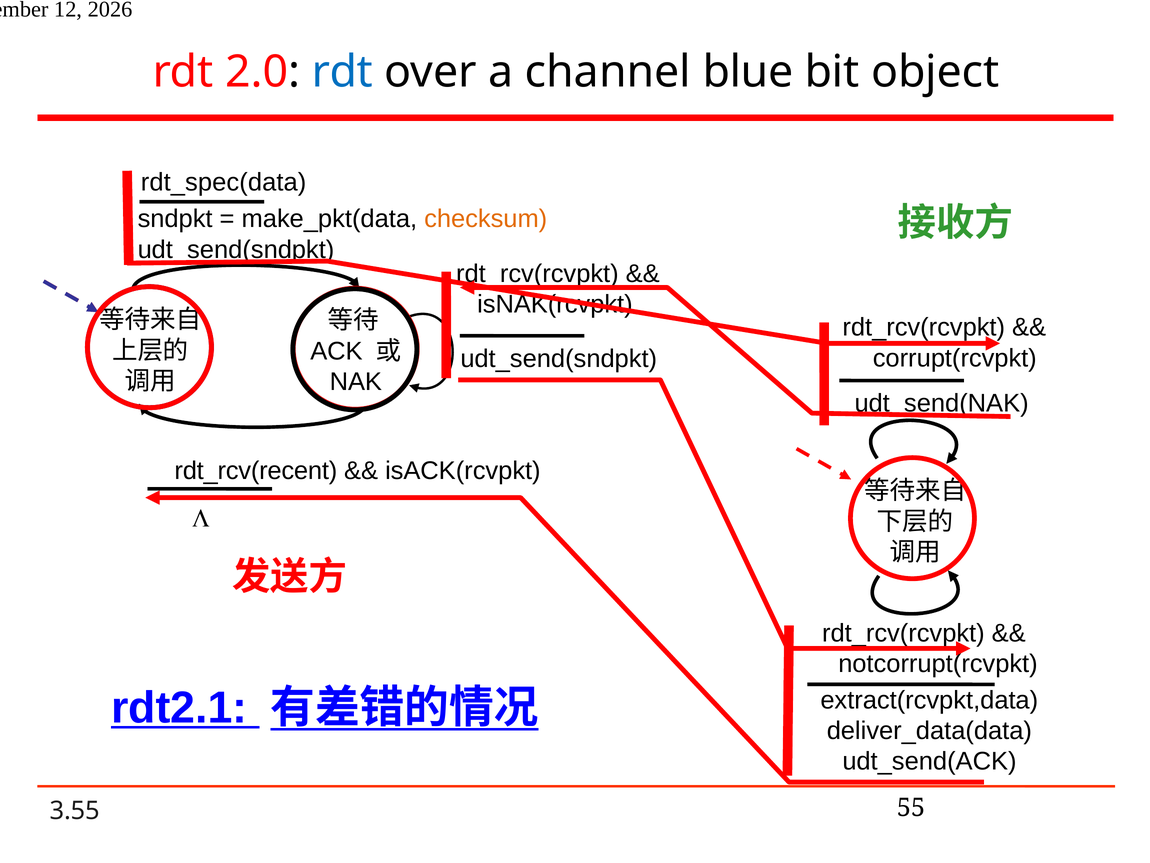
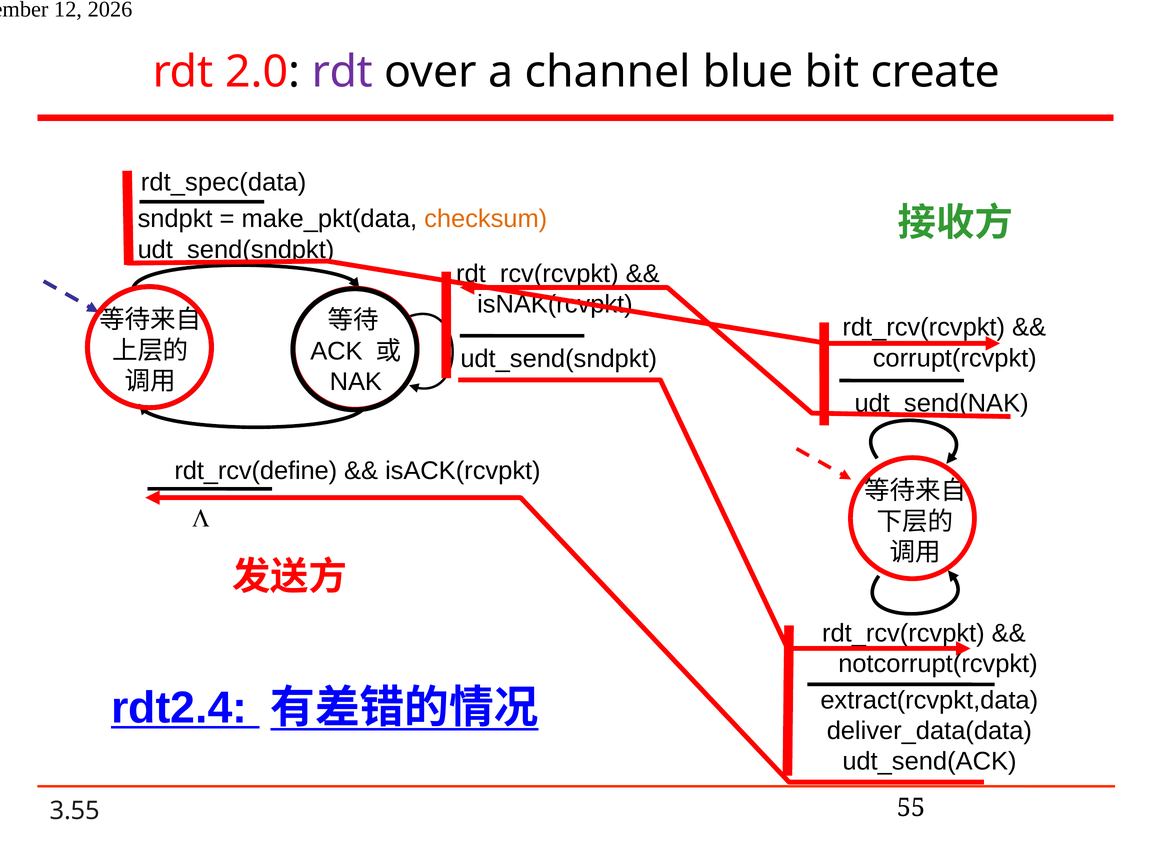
rdt colour: blue -> purple (342, 72)
object: object -> create (935, 72)
rdt_rcv(recent: rdt_rcv(recent -> rdt_rcv(define (256, 471)
rdt2.1: rdt2.1 -> rdt2.4 (179, 707)
